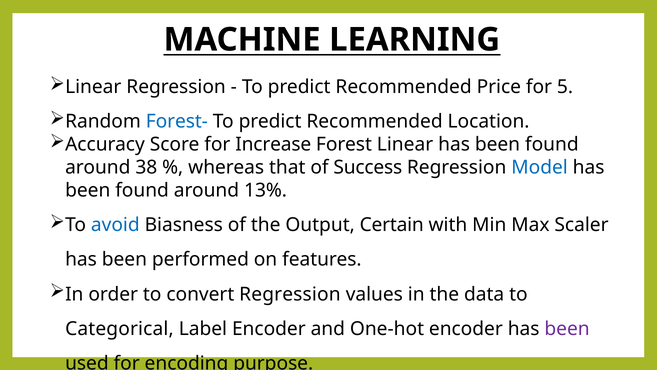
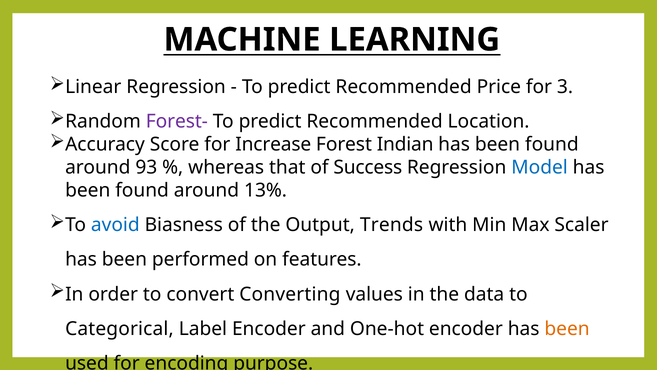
5: 5 -> 3 (565, 87)
Forest- colour: blue -> purple (177, 121)
Forest Linear: Linear -> Indian (405, 144)
38: 38 -> 93 (146, 167)
Certain: Certain -> Trends (392, 225)
convert Regression: Regression -> Converting (290, 294)
been colour: purple -> orange (567, 328)
